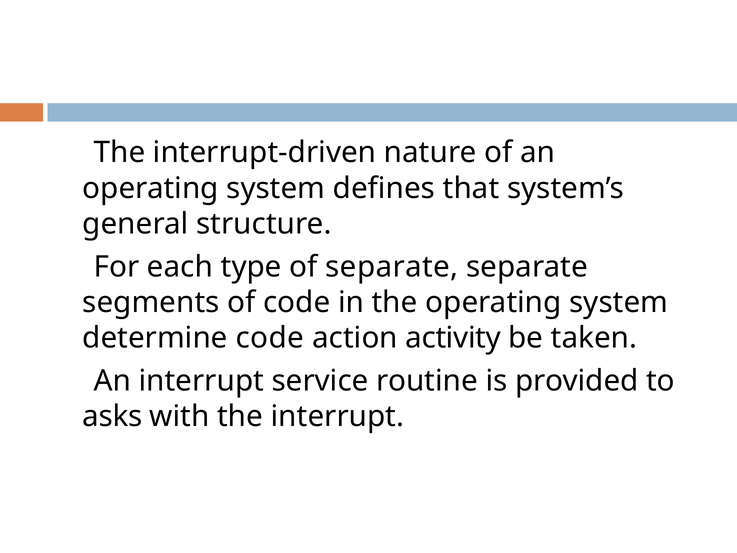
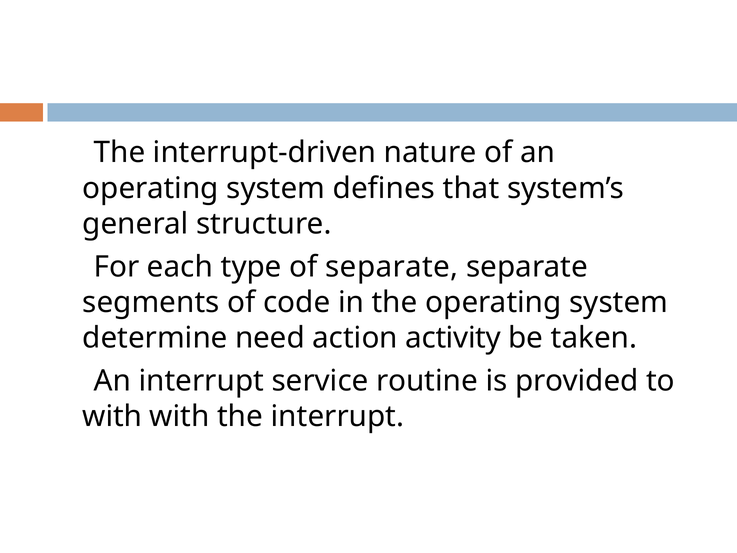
determine code: code -> need (270, 338)
asks: asks -> with (112, 416)
